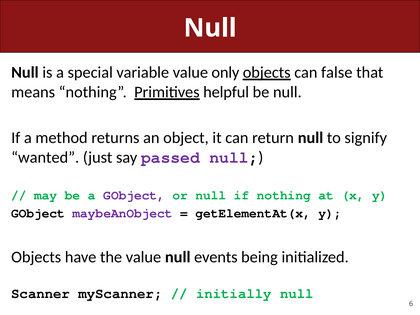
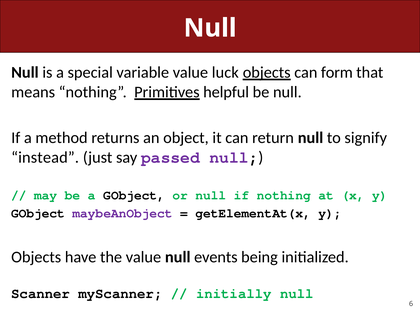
only: only -> luck (225, 73)
false: false -> form (337, 73)
wanted: wanted -> instead (45, 158)
GObject colour: purple -> black (134, 195)
